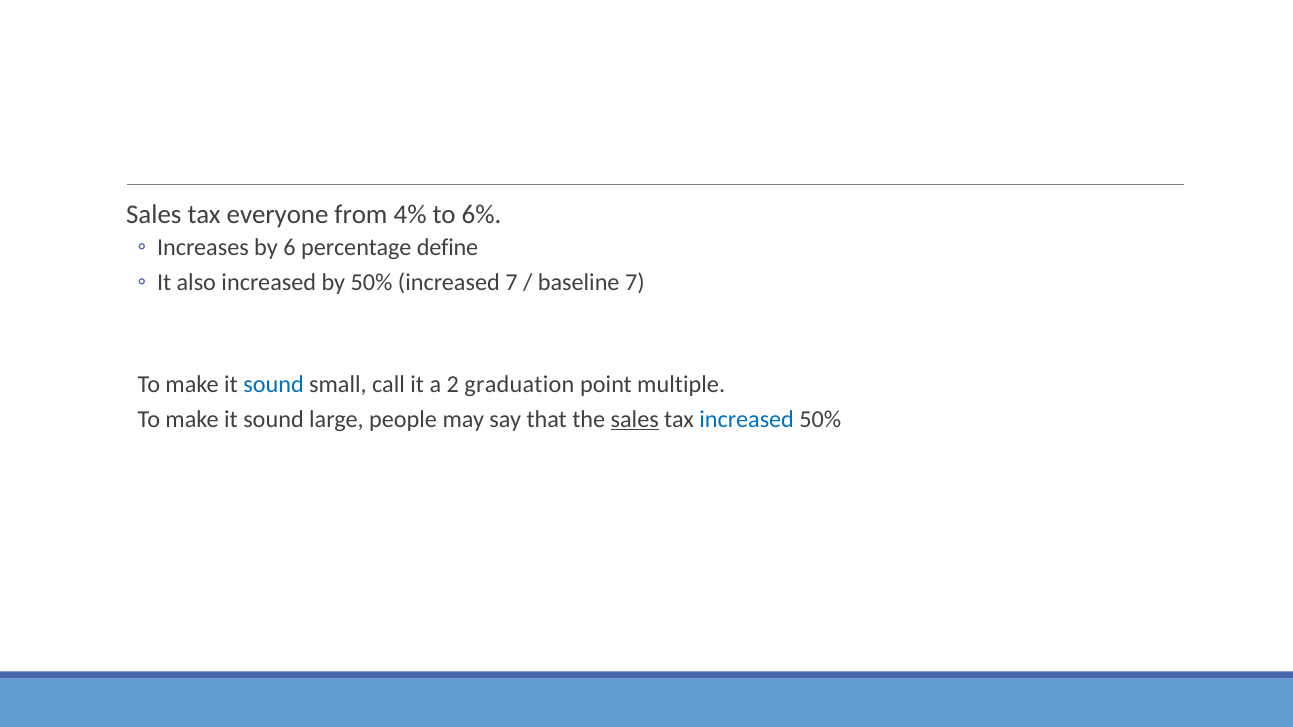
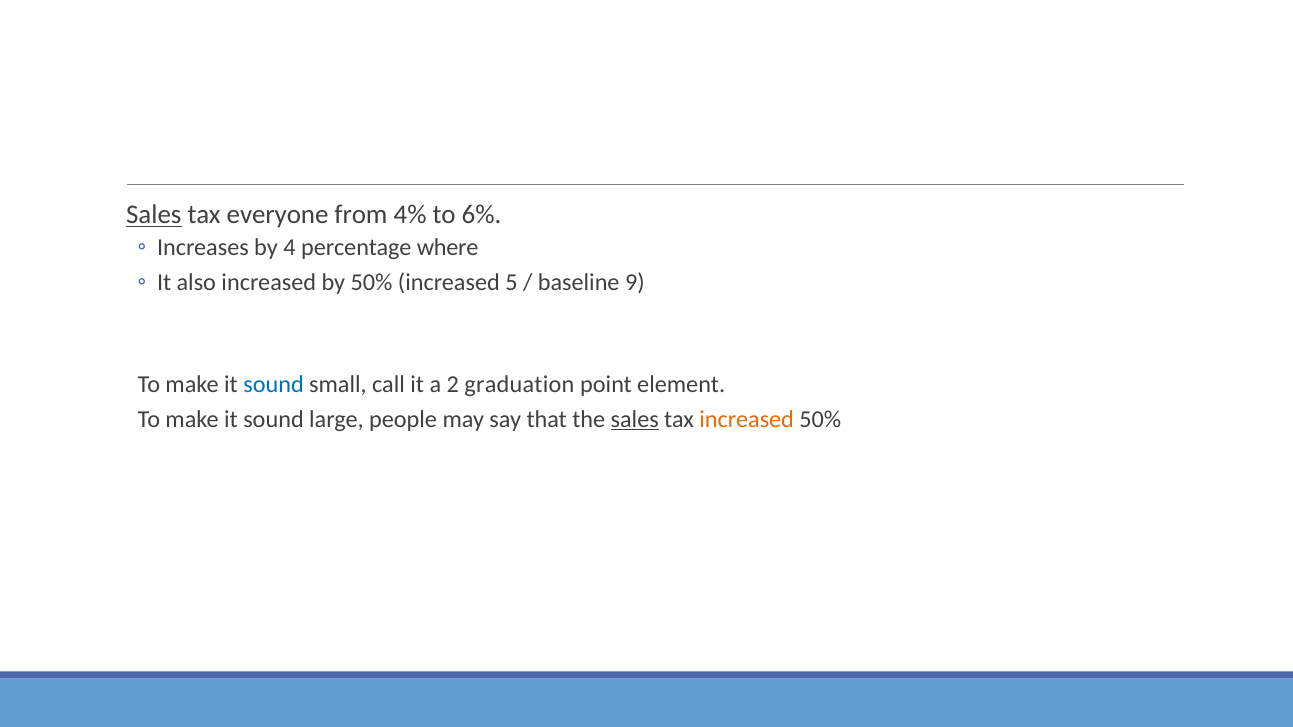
Sales underline: none -> present (154, 215)
6: 6 -> 4 (289, 248)
define: define -> where (448, 248)
increased 7: 7 -> 5 (511, 282)
baseline 7: 7 -> 9 (635, 282)
multiple: multiple -> element (681, 385)
increased colour: blue -> orange (747, 419)
